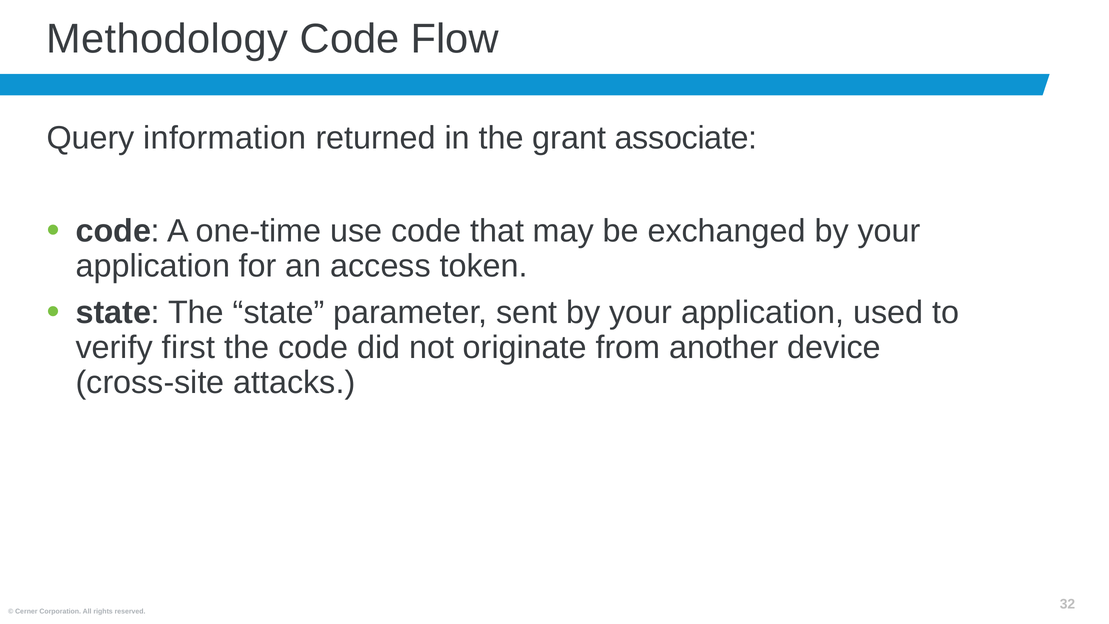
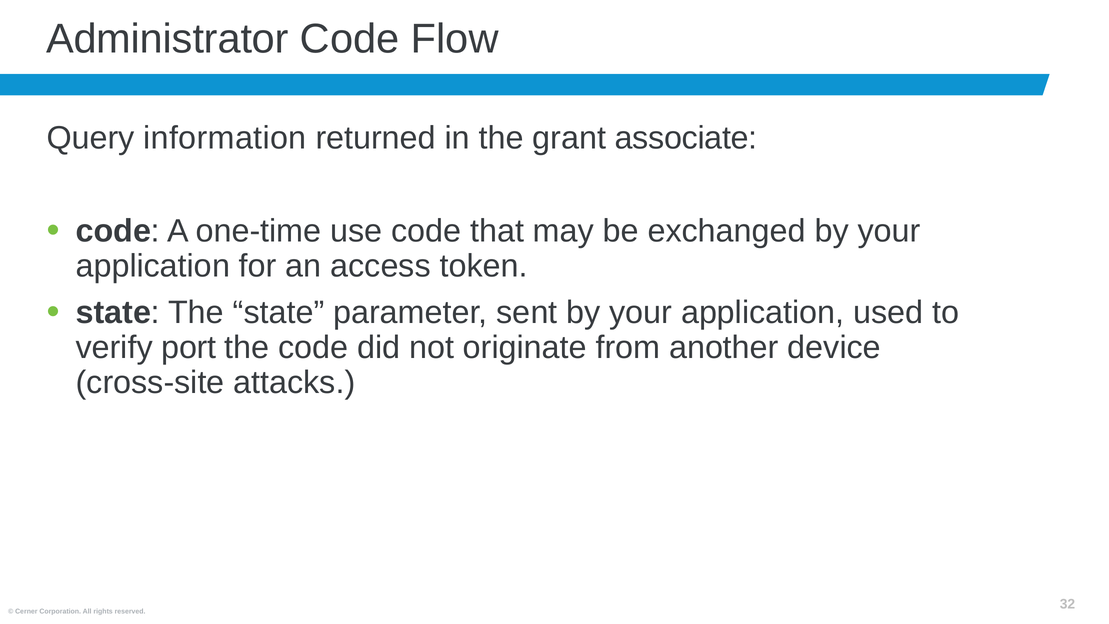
Methodology: Methodology -> Administrator (167, 39)
first: first -> port (189, 347)
